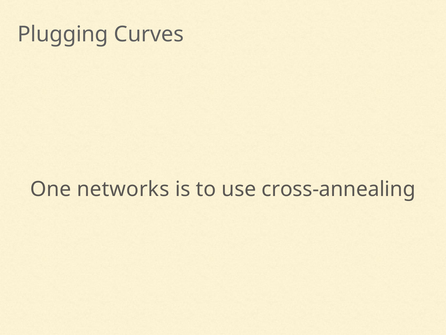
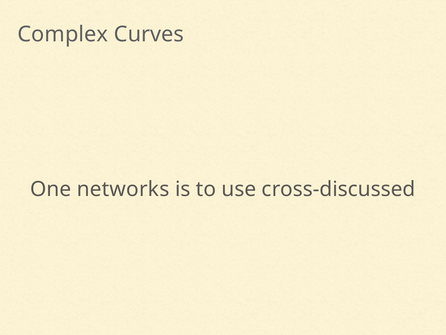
Plugging: Plugging -> Complex (63, 34)
cross-annealing: cross-annealing -> cross-discussed (339, 189)
